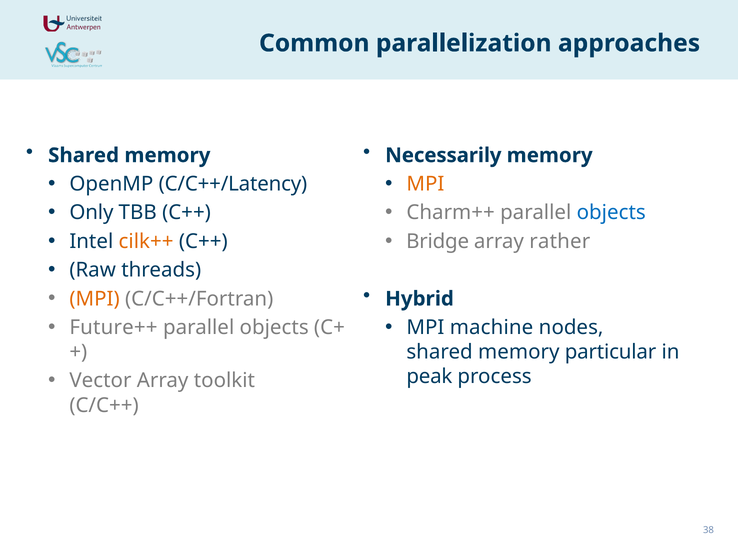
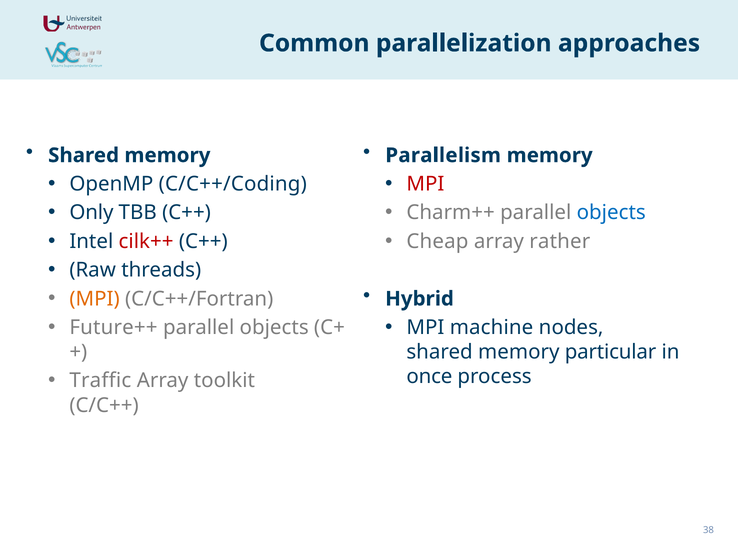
Necessarily: Necessarily -> Parallelism (443, 156)
C/C++/Latency: C/C++/Latency -> C/C++/Coding (233, 184)
MPI colour: orange -> red (425, 184)
cilk++ colour: orange -> red (146, 242)
Bridge: Bridge -> Cheap (437, 242)
Vector: Vector -> Traffic (100, 381)
peak: peak -> once (429, 377)
